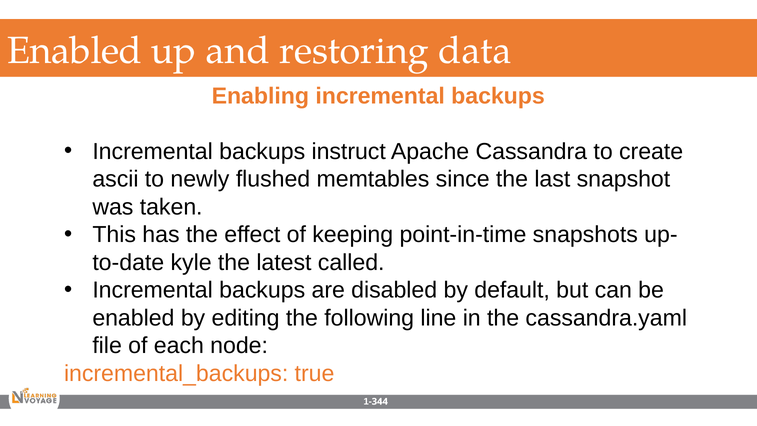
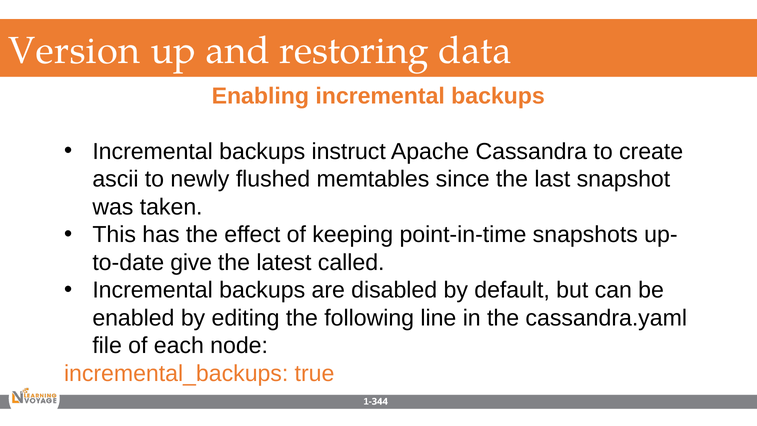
Enabled: Enabled -> Version (74, 51)
kyle: kyle -> give (191, 262)
